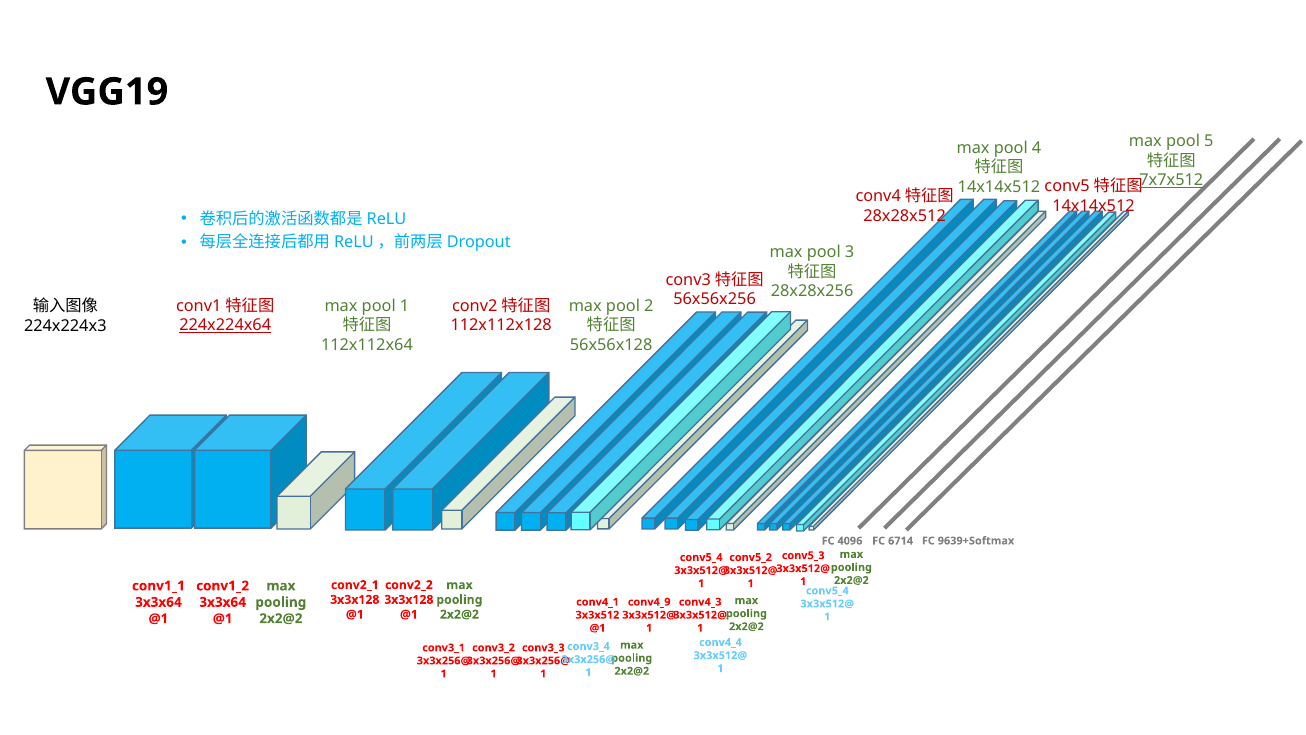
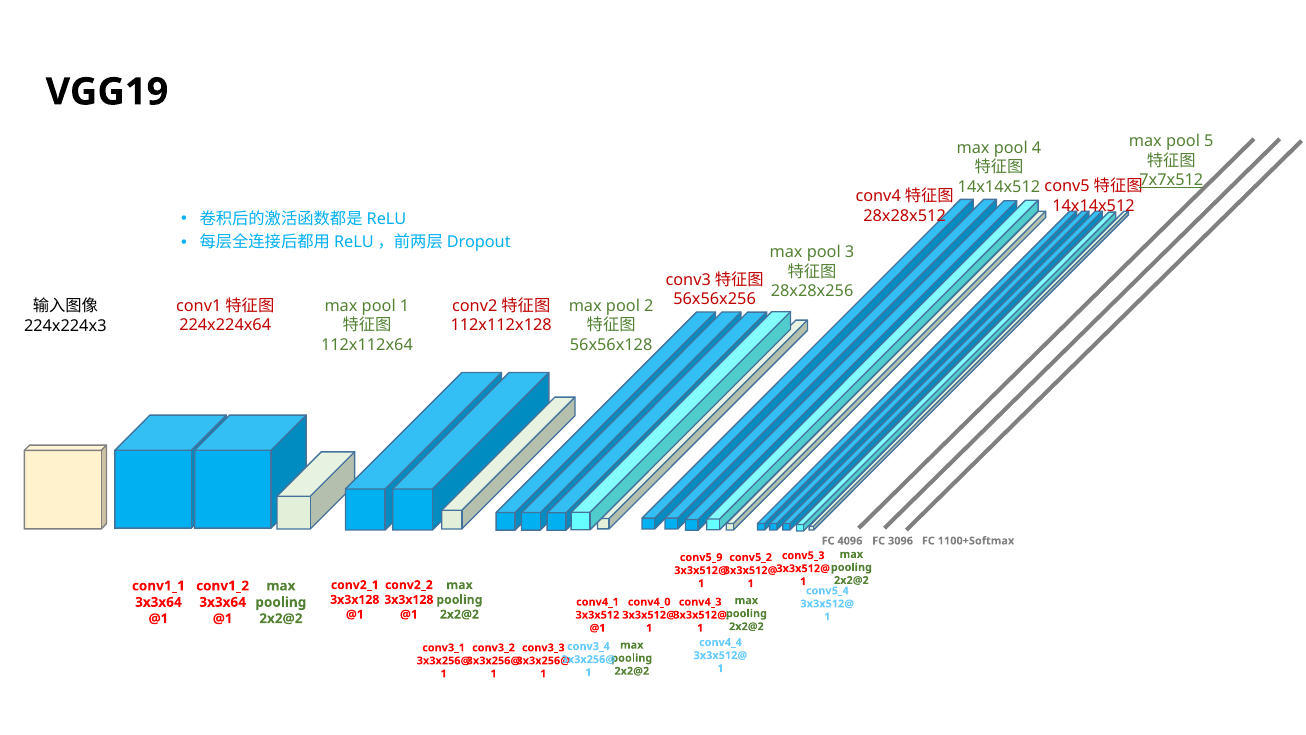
224x224x64 underline: present -> none (225, 325)
6714: 6714 -> 3096 (901, 541)
9639+Softmax: 9639+Softmax -> 1100+Softmax (976, 541)
conv5_4: conv5_4 -> conv5_9 (701, 557)
conv4_9: conv4_9 -> conv4_0 (649, 602)
